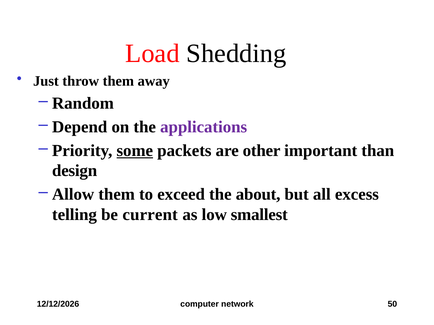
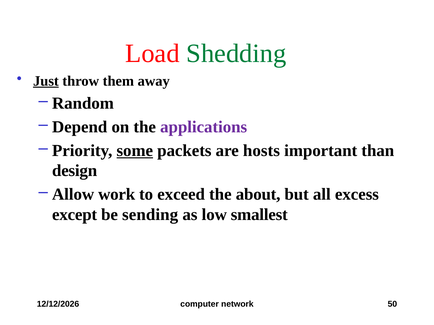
Shedding colour: black -> green (236, 53)
Just underline: none -> present (46, 81)
other: other -> hosts (261, 151)
Allow them: them -> work (117, 195)
telling: telling -> except (75, 215)
current: current -> sending (150, 215)
